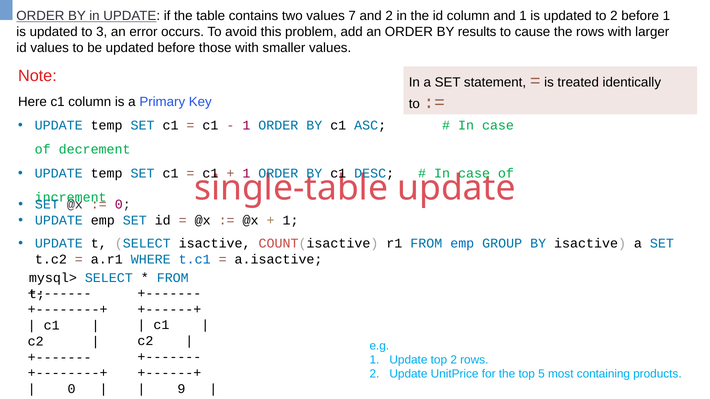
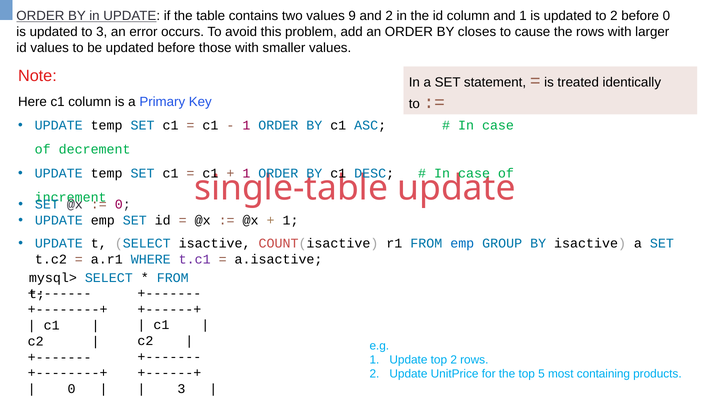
7: 7 -> 9 (352, 16)
before 1: 1 -> 0 (666, 16)
results: results -> closes (477, 32)
t.c1 colour: blue -> purple (195, 260)
9: 9 -> 3 (181, 389)
